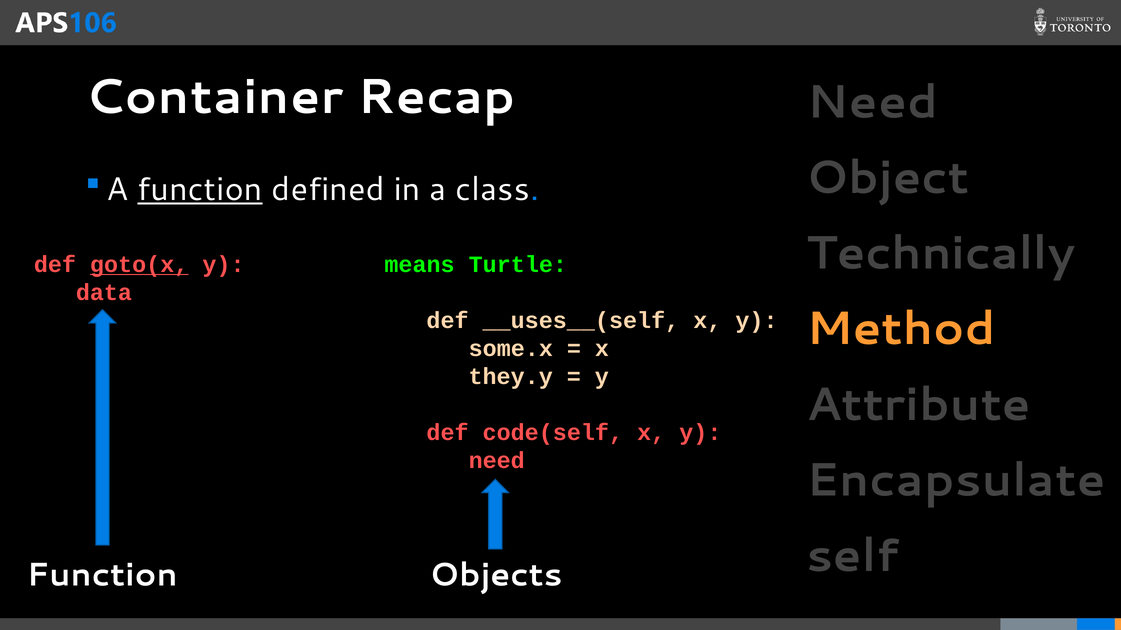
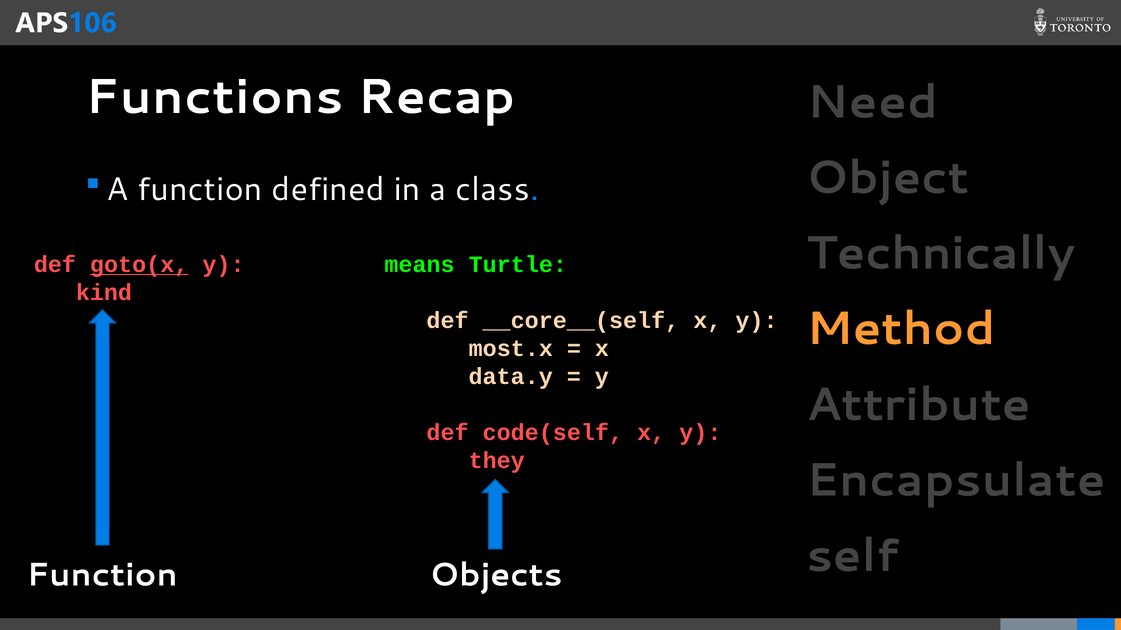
Container: Container -> Functions (215, 97)
function underline: present -> none (200, 190)
data: data -> kind (104, 293)
__uses__(self: __uses__(self -> __core__(self (581, 321)
some.x: some.x -> most.x (511, 349)
they.y: they.y -> data.y (511, 377)
need: need -> they (497, 461)
